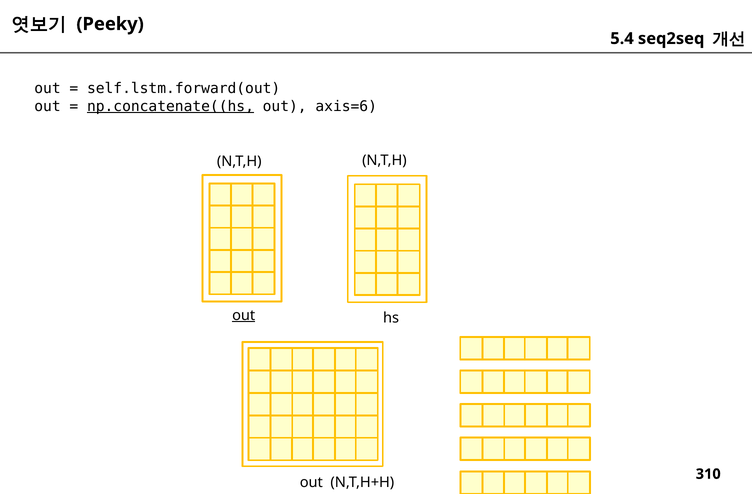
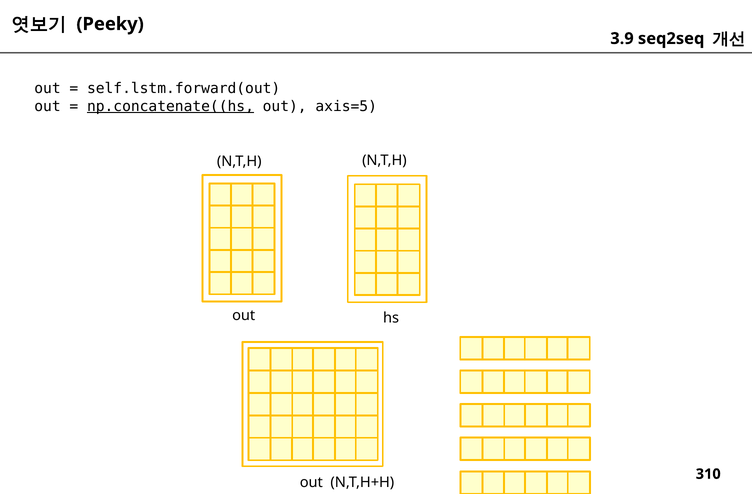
5.4: 5.4 -> 3.9 (622, 39)
axis=6: axis=6 -> axis=5 (346, 106)
out underline: present -> none (244, 315)
